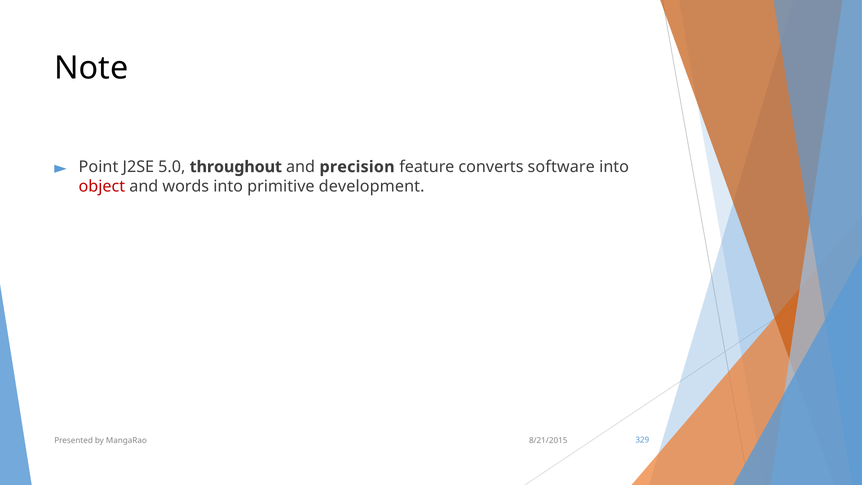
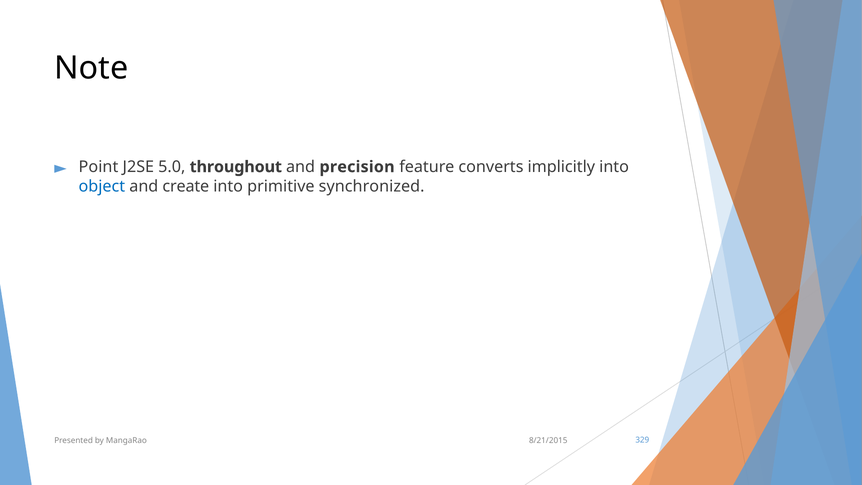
software: software -> implicitly (561, 167)
object colour: red -> blue (102, 186)
words: words -> create (186, 186)
development: development -> synchronized (372, 186)
